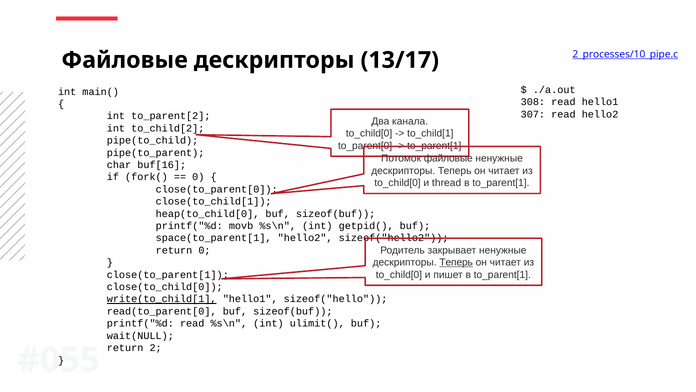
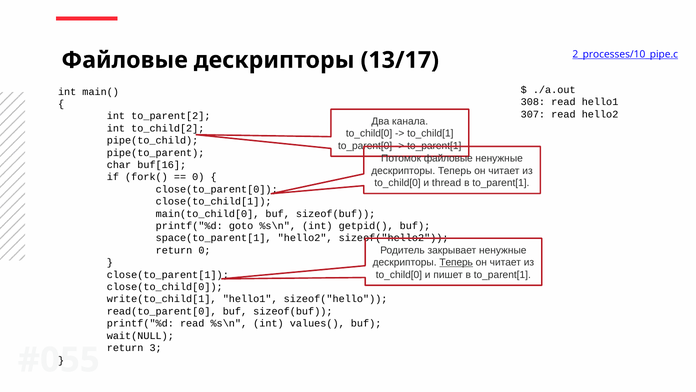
heap(to_child[0: heap(to_child[0 -> main(to_child[0 (208, 213)
movb: movb -> goto (241, 226)
write(to_child[1 underline: present -> none (162, 299)
ulimit(: ulimit( -> values( (317, 323)
2: 2 -> 3 (156, 347)
